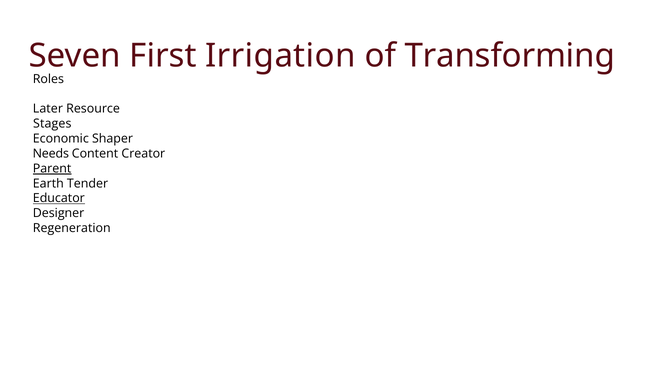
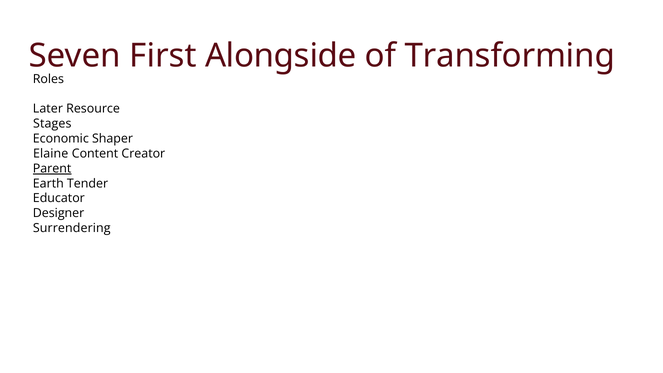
Irrigation: Irrigation -> Alongside (281, 56)
Needs: Needs -> Elaine (51, 154)
Educator underline: present -> none (59, 198)
Regeneration: Regeneration -> Surrendering (72, 228)
